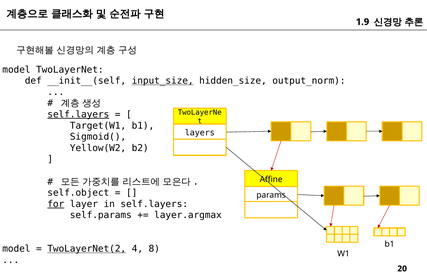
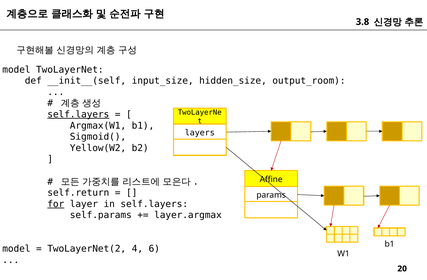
1.9: 1.9 -> 3.8 (363, 22)
input_size underline: present -> none (163, 81)
output_norm: output_norm -> output_room (309, 81)
Target(W1: Target(W1 -> Argmax(W1 (98, 126)
self.object: self.object -> self.return (78, 193)
TwoLayerNet(2 underline: present -> none (87, 249)
8: 8 -> 6 (154, 249)
